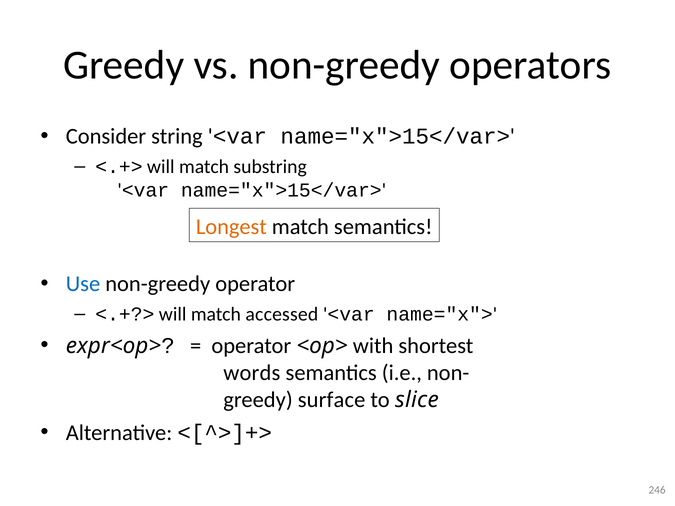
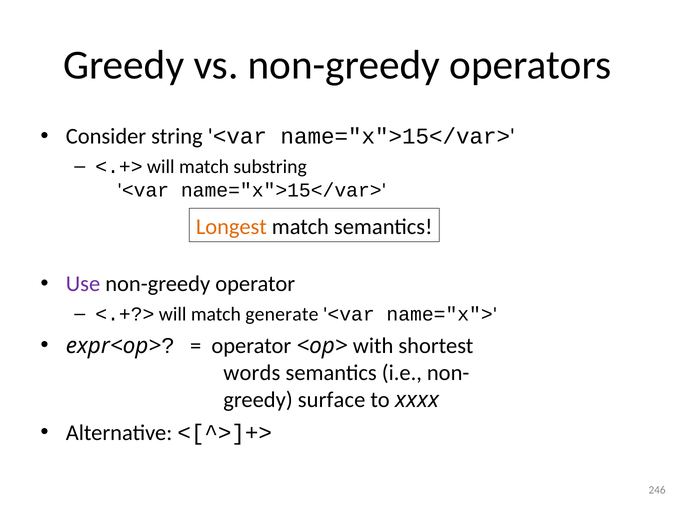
Use colour: blue -> purple (83, 284)
accessed: accessed -> generate (282, 314)
slice: slice -> xxxx (417, 400)
